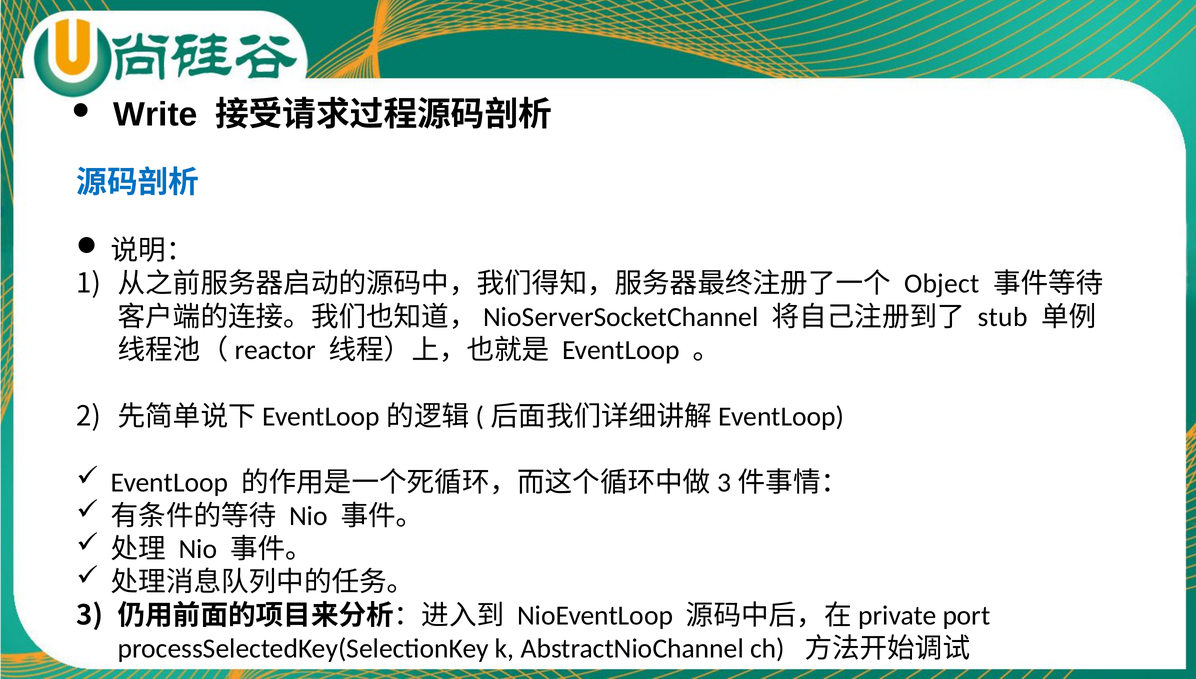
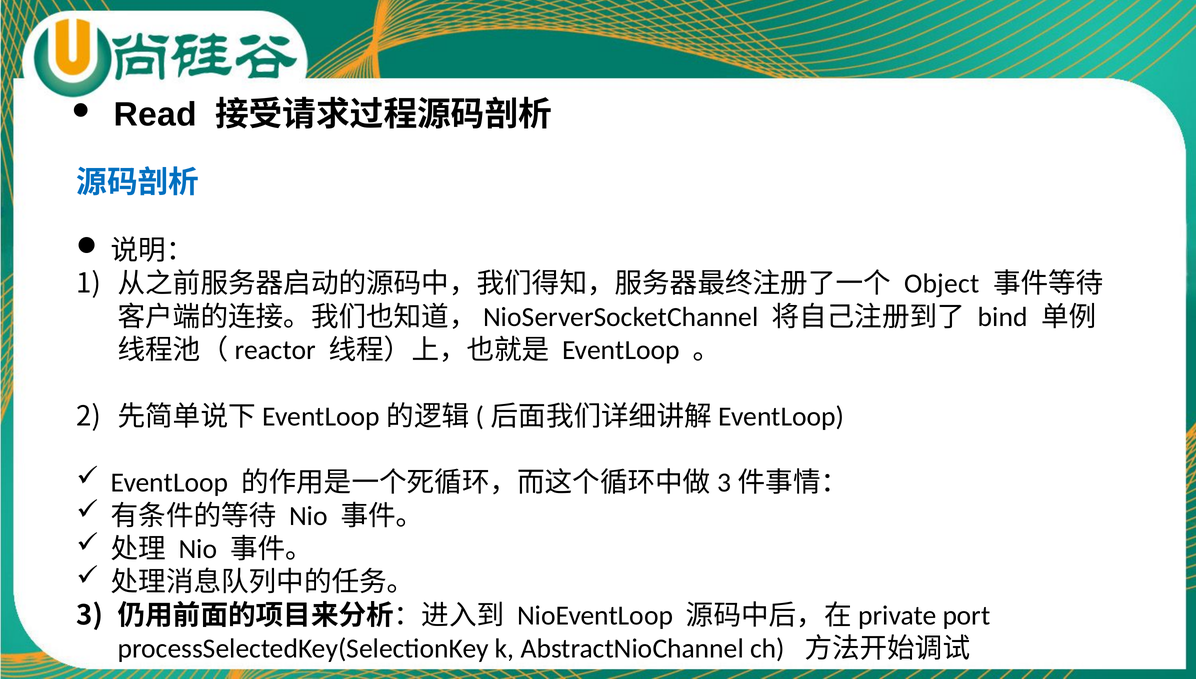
Write: Write -> Read (155, 115)
stub: stub -> bind (1003, 317)
